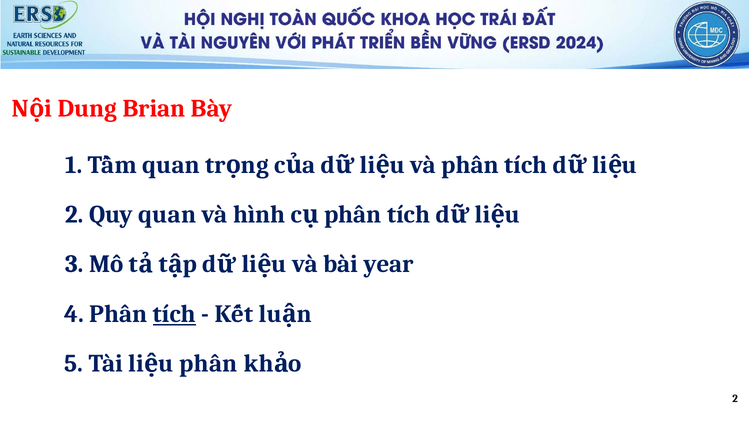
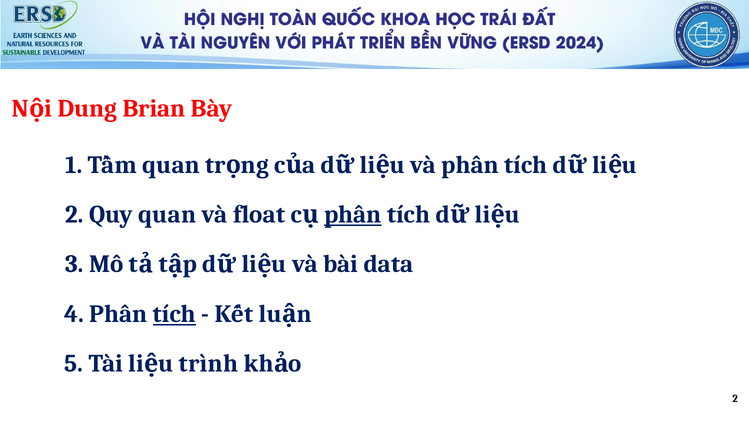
hình: hình -> float (259, 215)
phân underline: none -> present (353, 215)
year: year -> data (389, 264)
phân: phân -> trình (208, 364)
